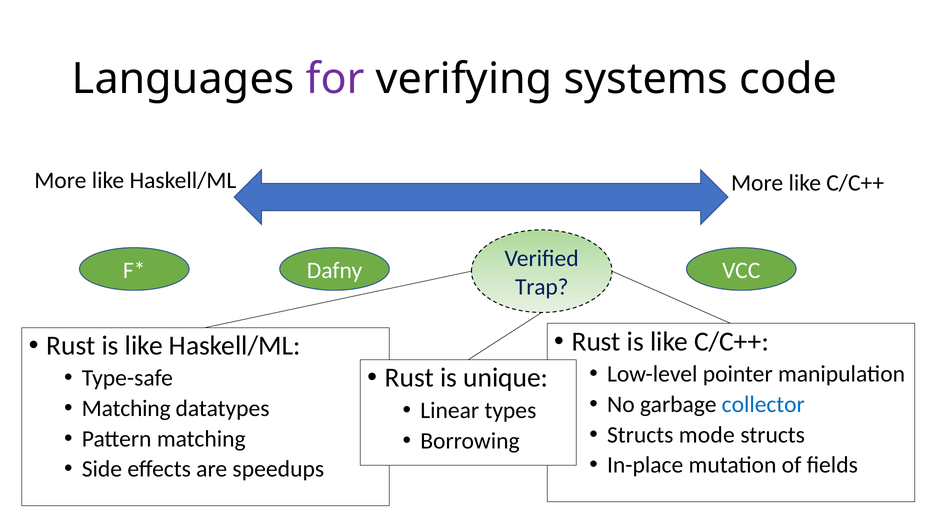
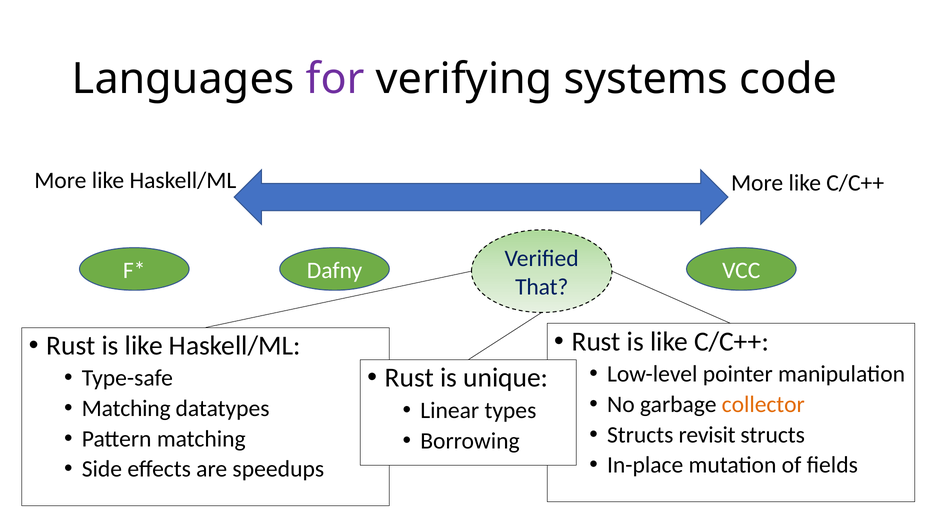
Trap: Trap -> That (542, 287)
collector colour: blue -> orange (763, 405)
mode: mode -> revisit (707, 435)
